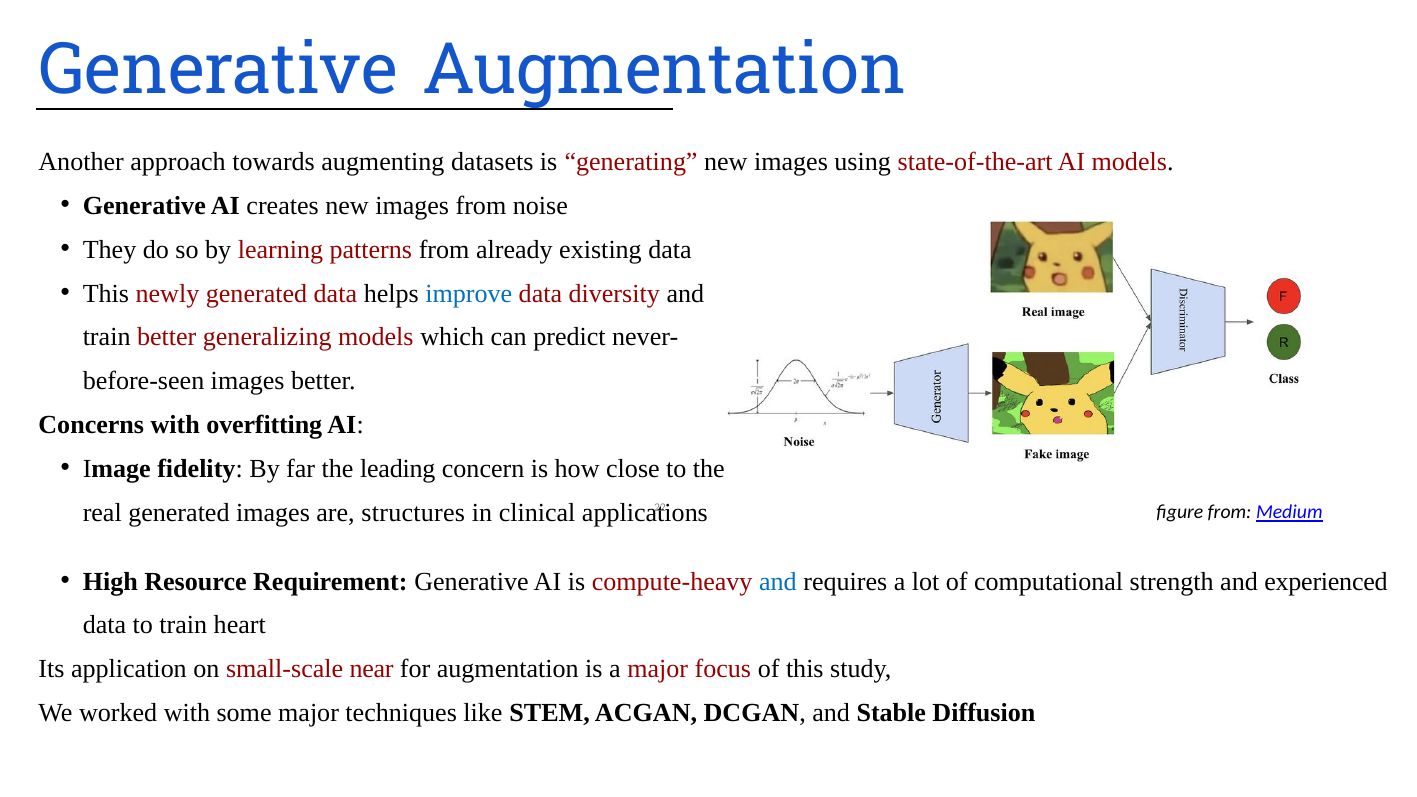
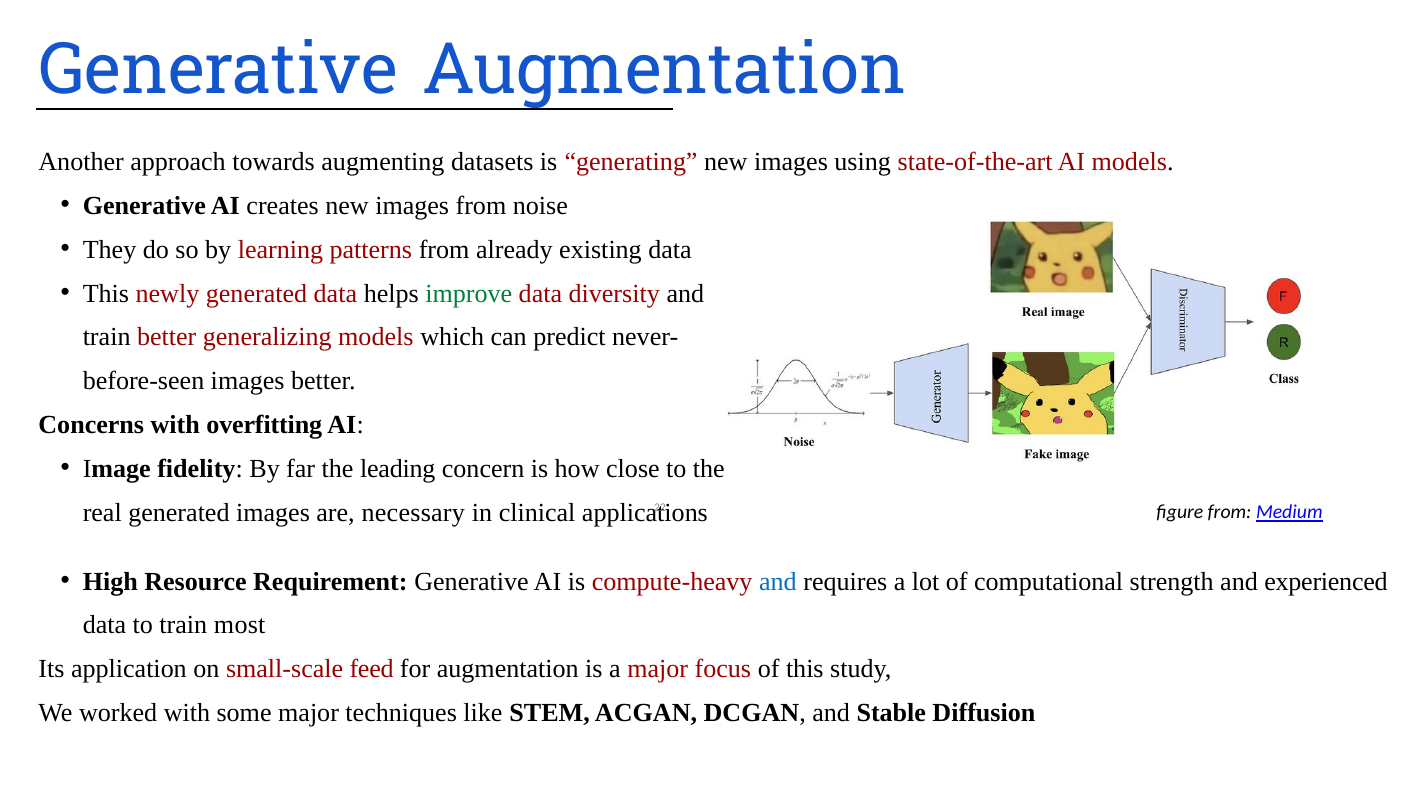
improve colour: blue -> green (469, 294)
structures: structures -> necessary (413, 513)
heart: heart -> most (240, 625)
near: near -> feed (372, 669)
